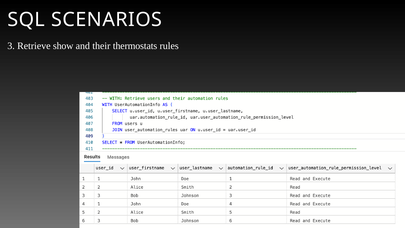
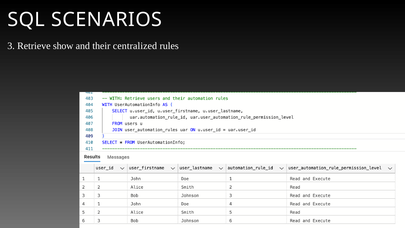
thermostats: thermostats -> centralized (135, 46)
